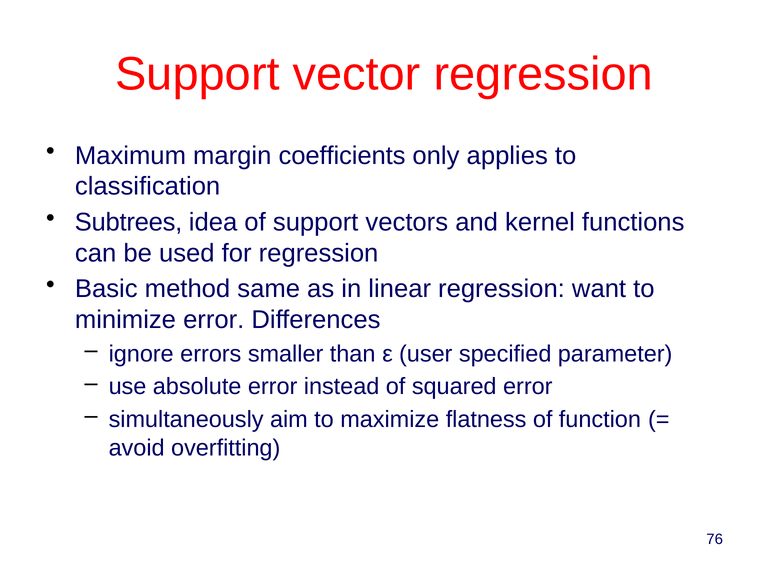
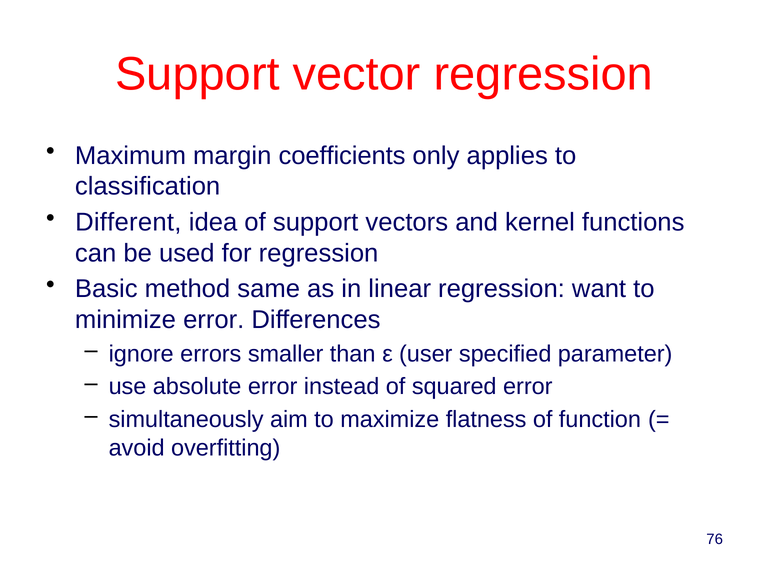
Subtrees: Subtrees -> Different (128, 222)
